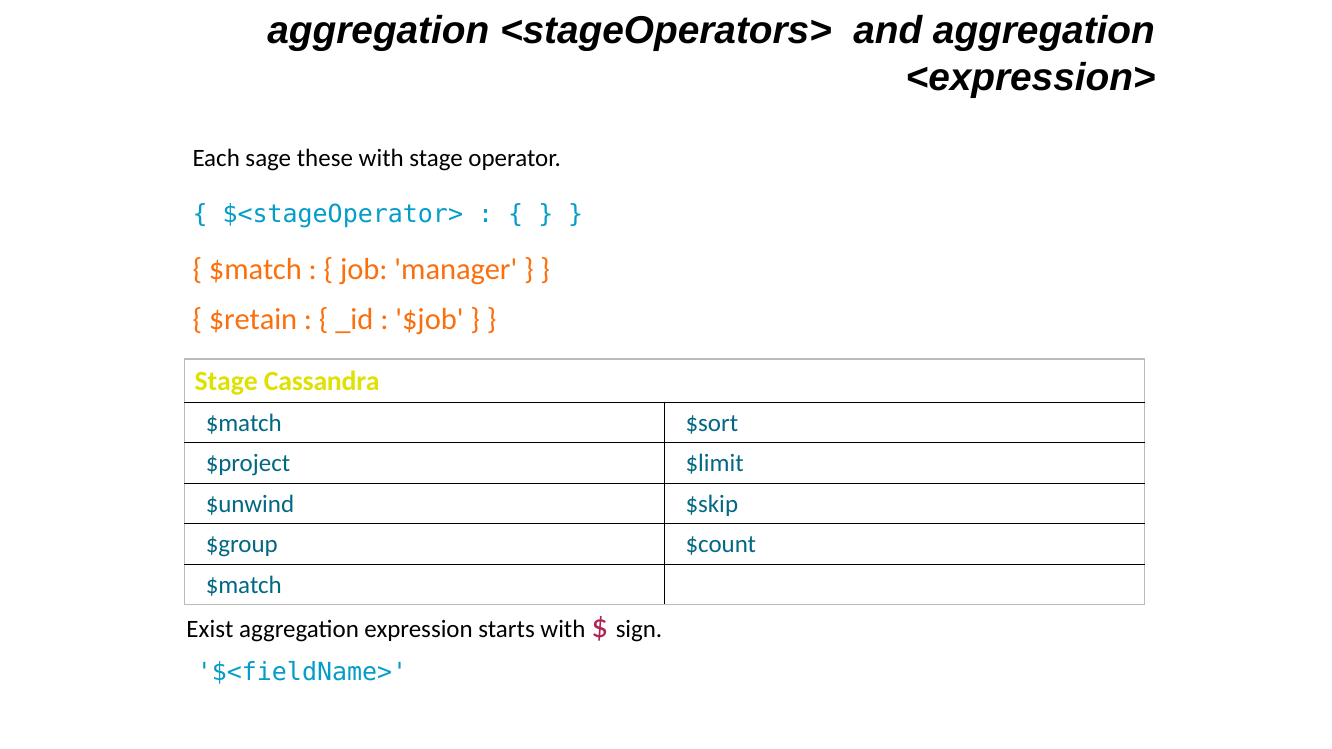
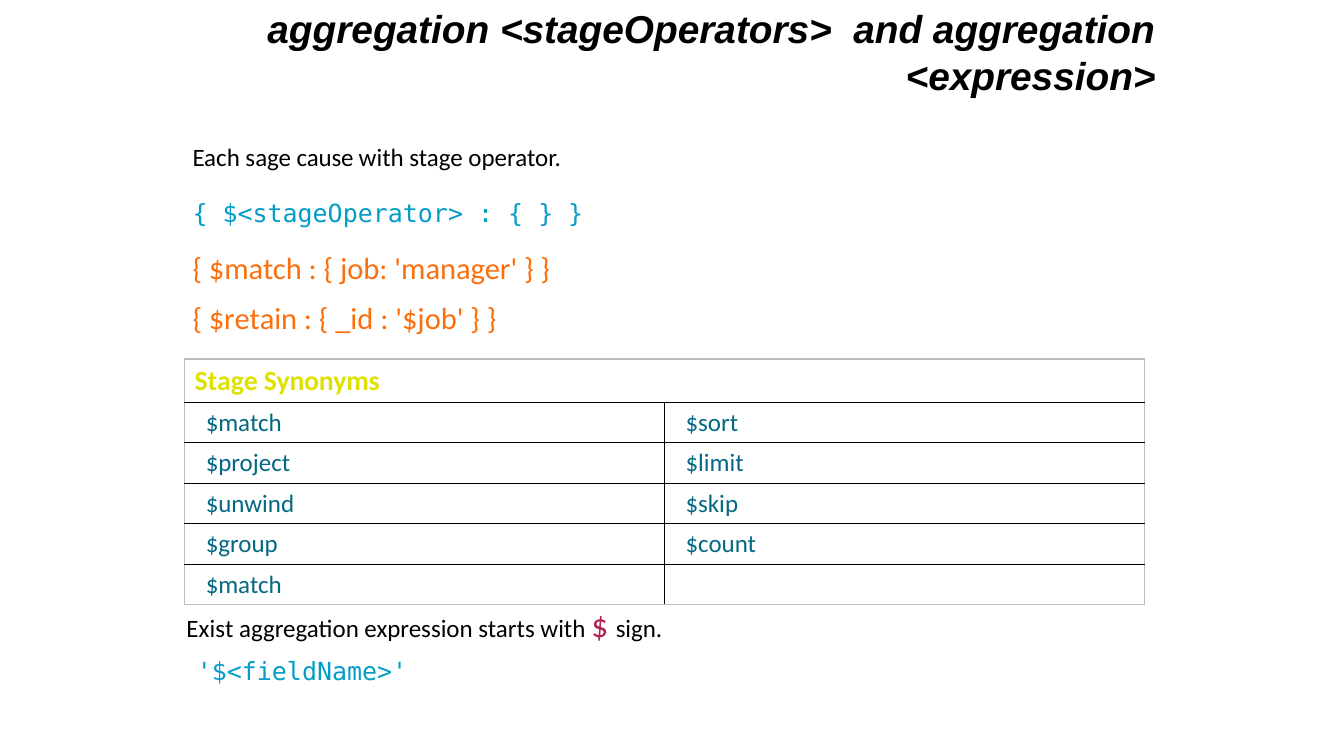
these: these -> cause (325, 159)
Cassandra: Cassandra -> Synonyms (322, 381)
